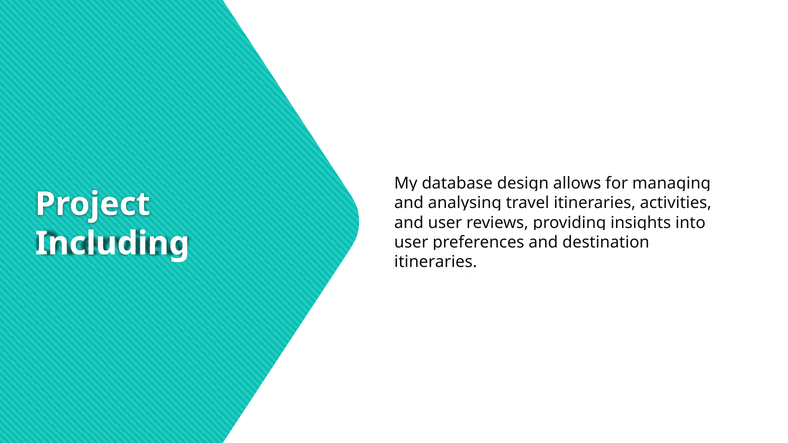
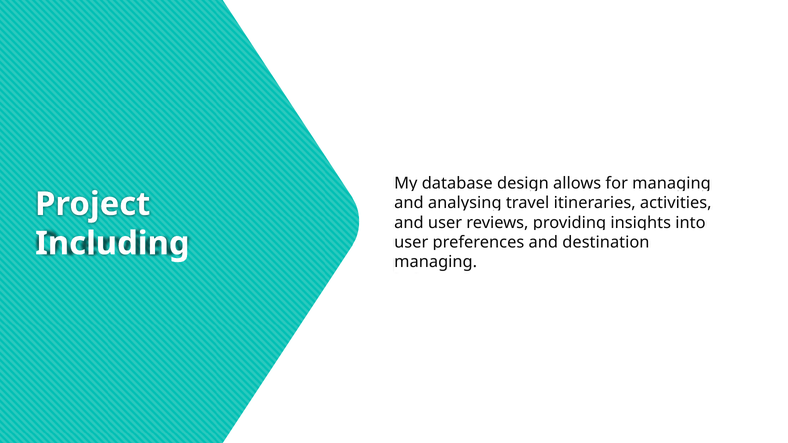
itineraries: itineraries -> managing (436, 262)
